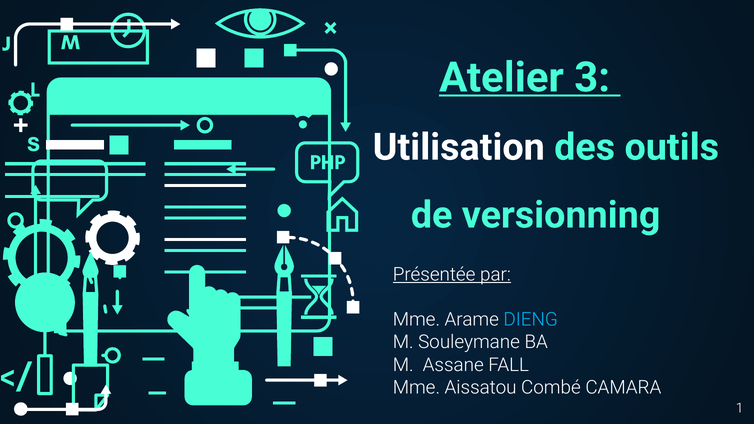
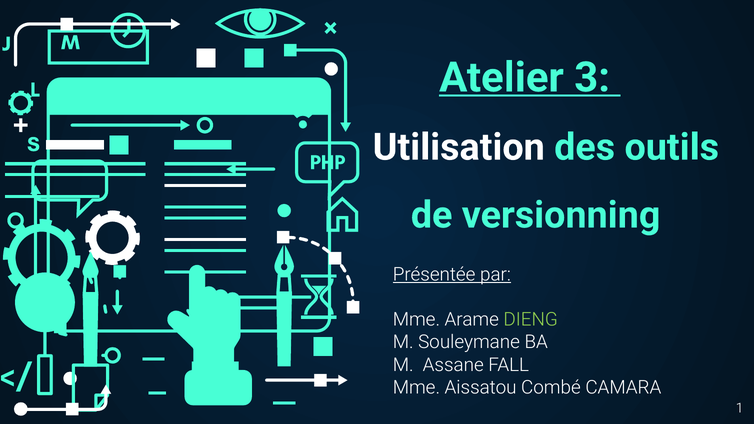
DIENG colour: light blue -> light green (531, 320)
